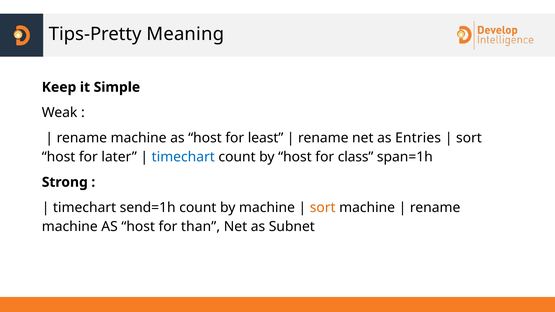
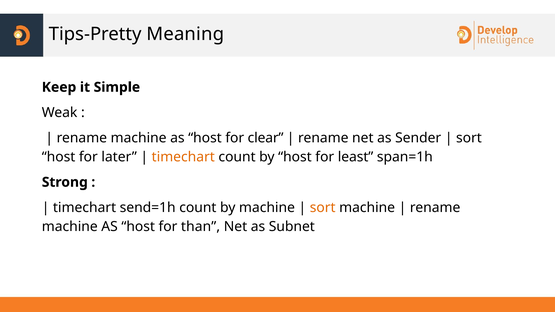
least: least -> clear (266, 138)
Entries: Entries -> Sender (418, 138)
timechart colour: blue -> orange (183, 157)
class: class -> least (356, 157)
